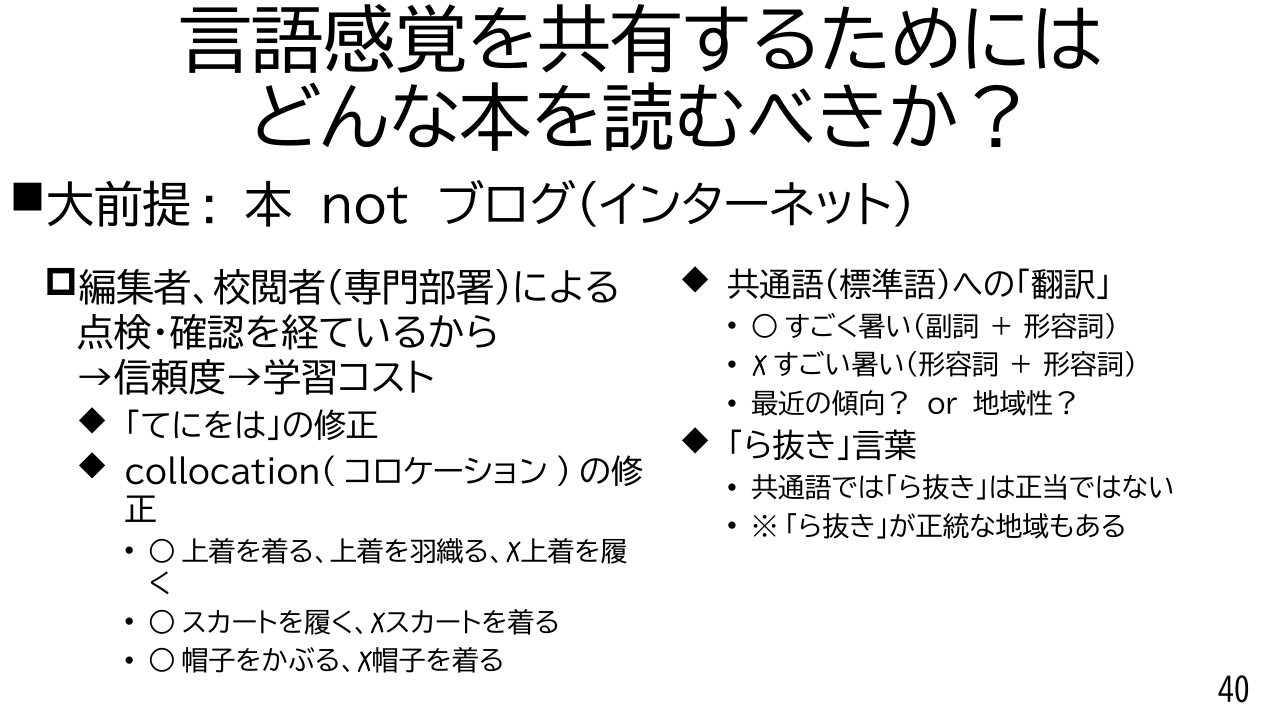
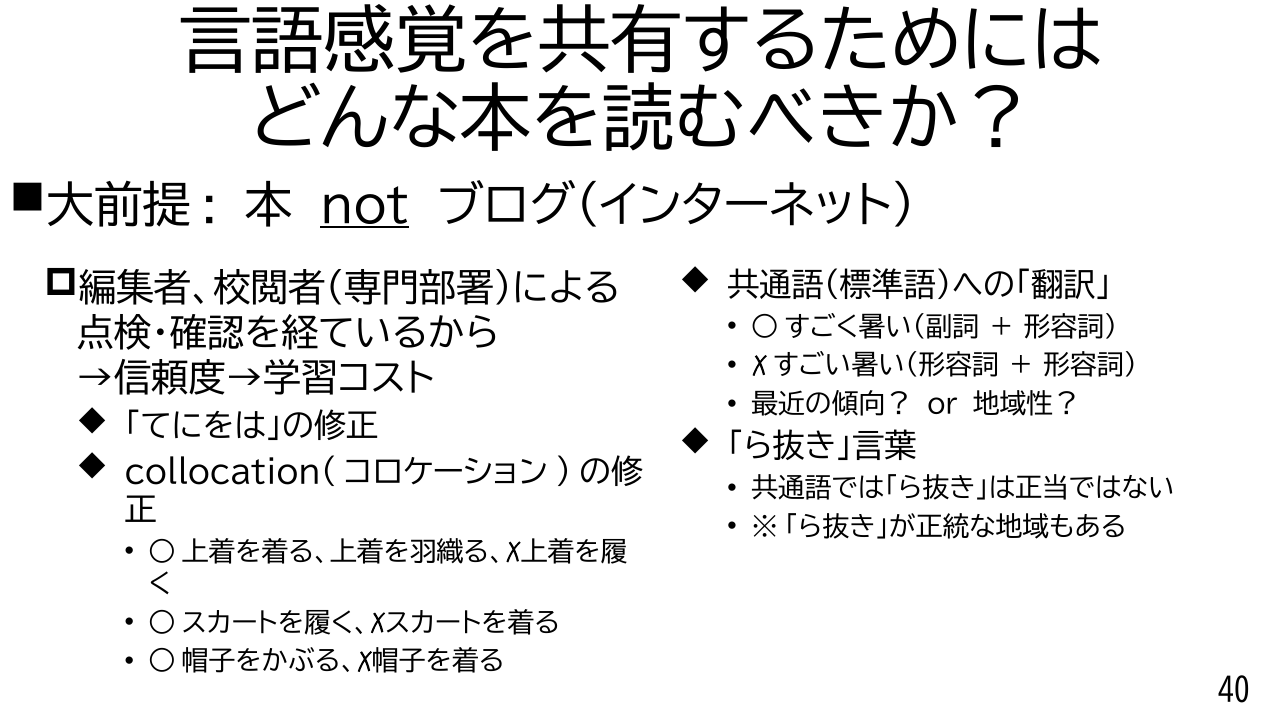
not underline: none -> present (365, 206)
